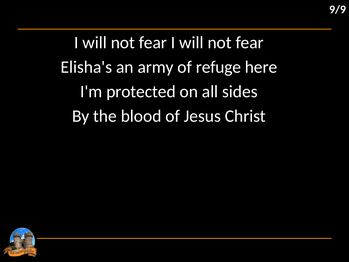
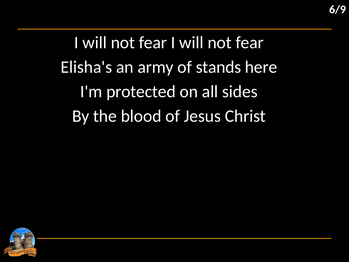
9/9: 9/9 -> 6/9 (338, 10)
refuge: refuge -> stands (218, 67)
